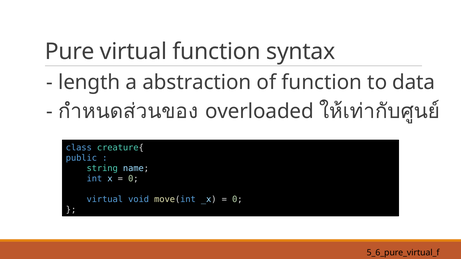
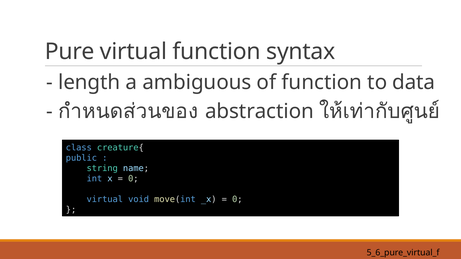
abstraction: abstraction -> ambiguous (197, 83)
overloaded: overloaded -> abstraction (259, 112)
